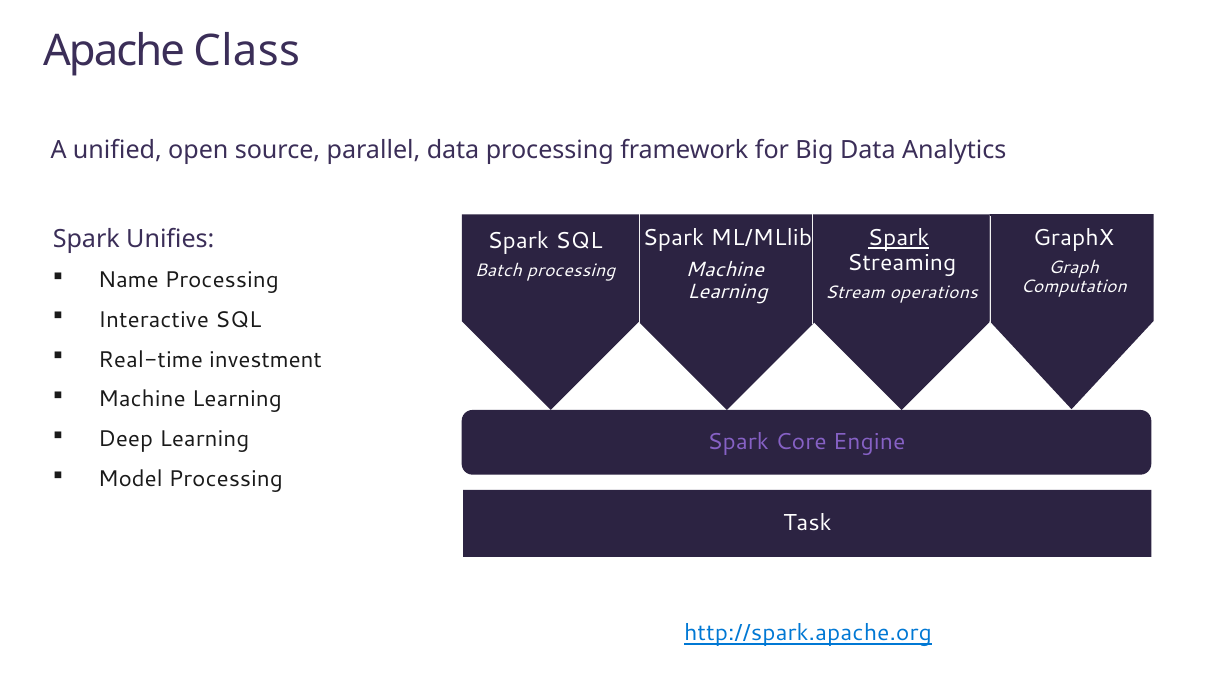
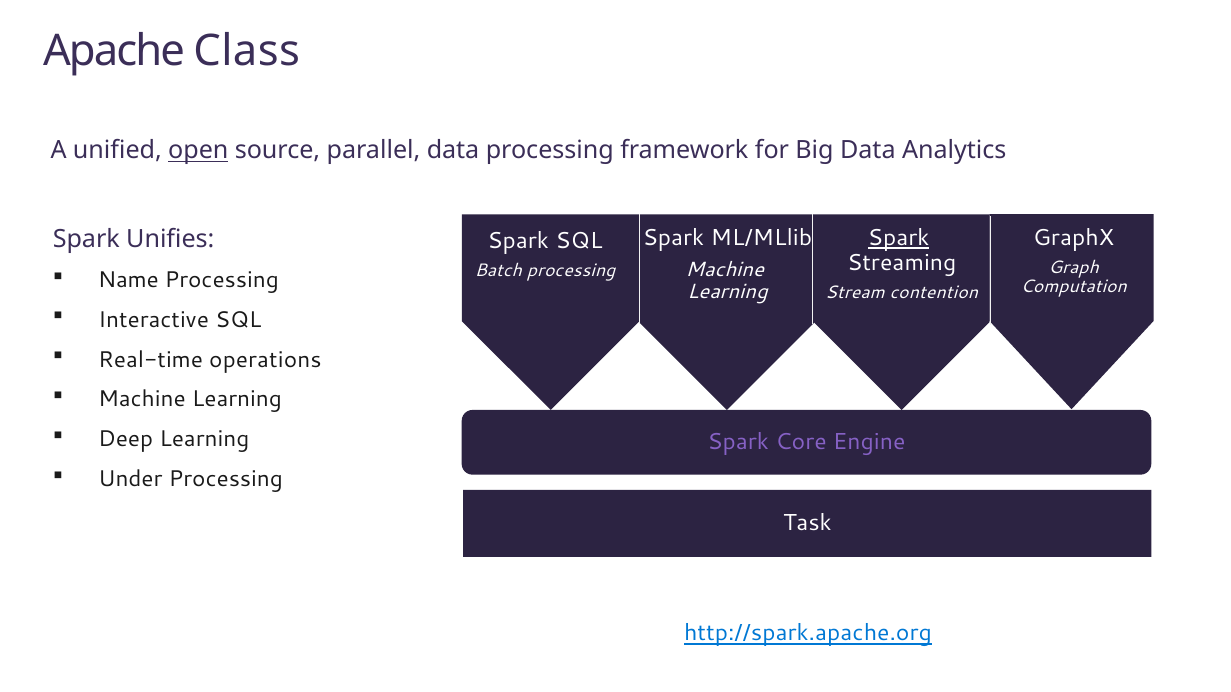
open underline: none -> present (198, 151)
operations: operations -> contention (934, 293)
investment: investment -> operations (265, 360)
Model: Model -> Under (130, 479)
